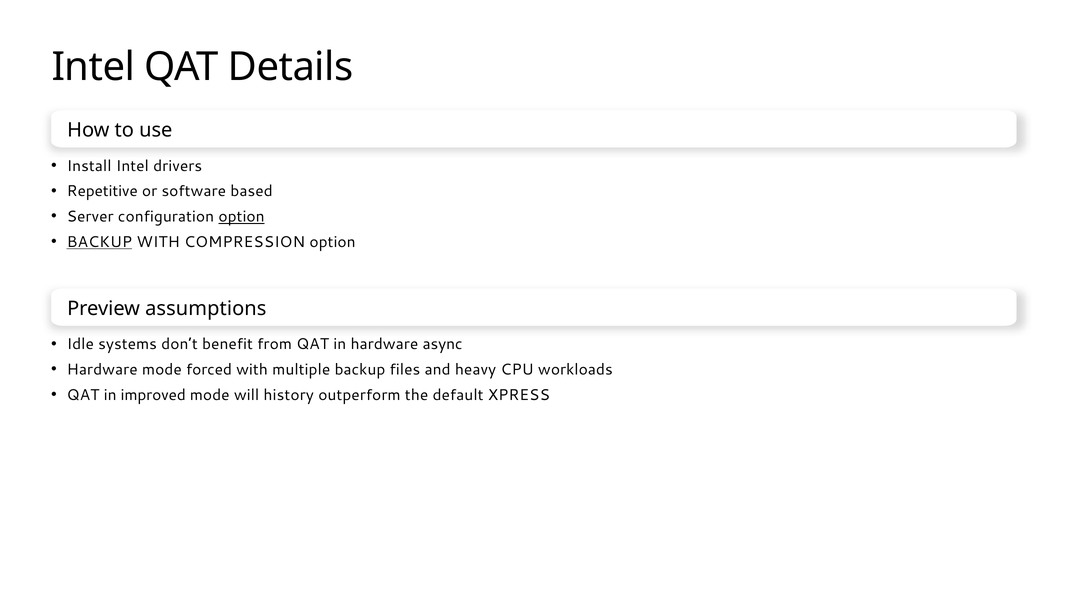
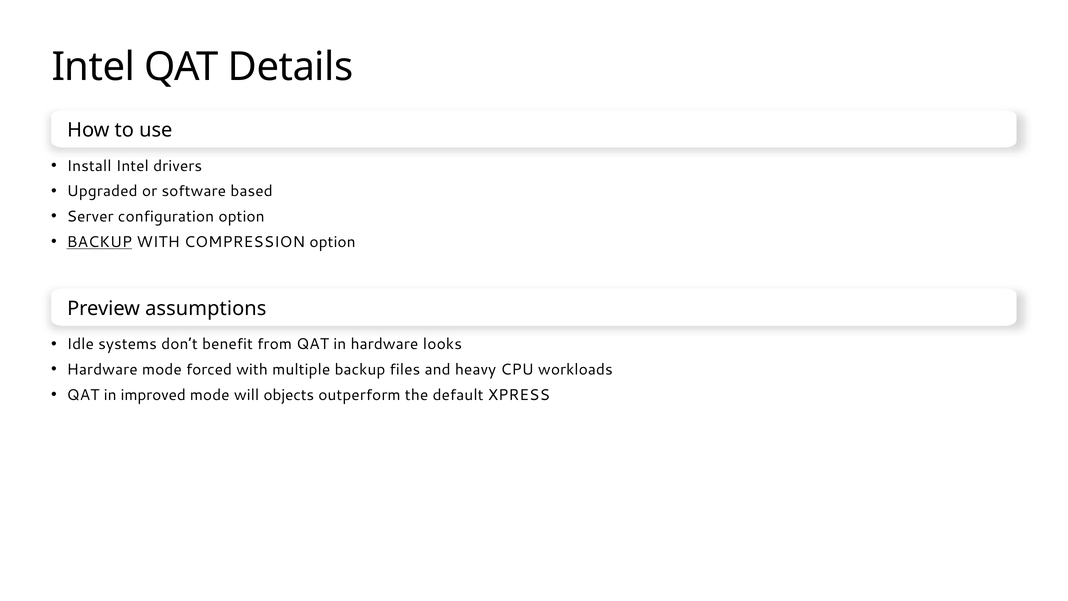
Repetitive: Repetitive -> Upgraded (102, 191)
option underline: present -> none (242, 217)
async: async -> looks (442, 344)
history: history -> objects (289, 395)
